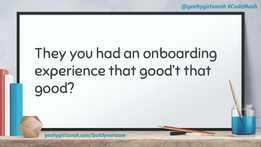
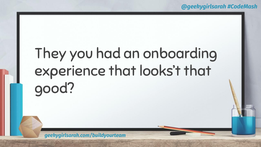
good’t: good’t -> looks’t (160, 71)
